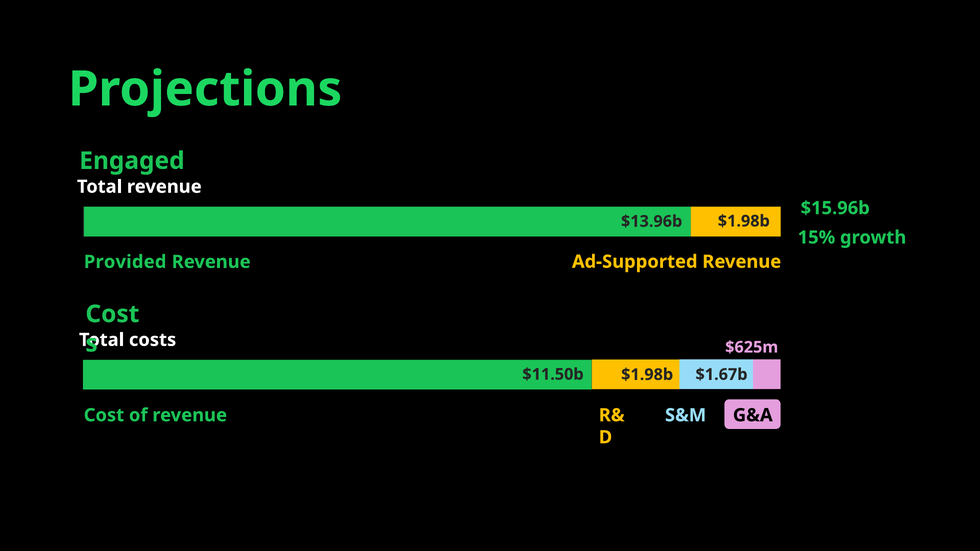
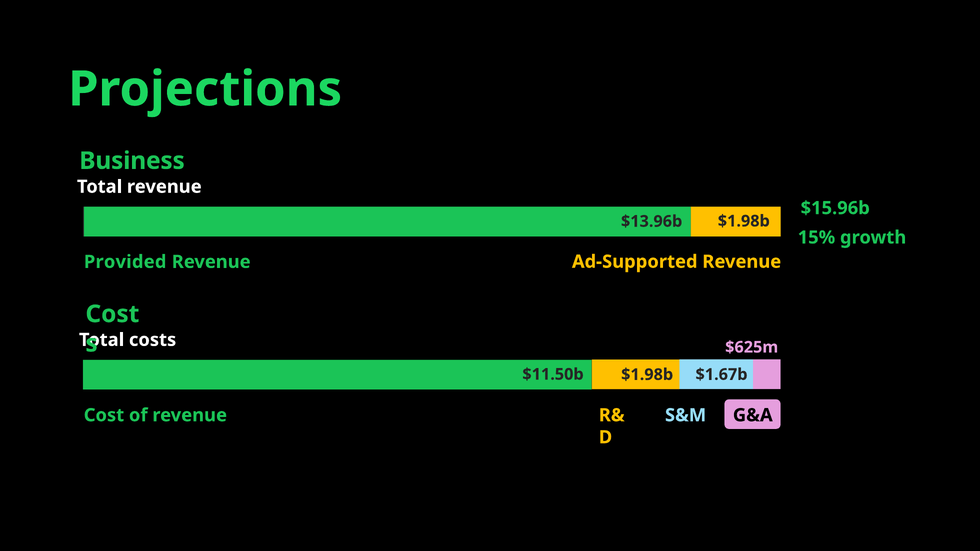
Engaged: Engaged -> Business (132, 161)
